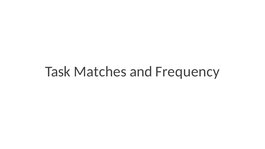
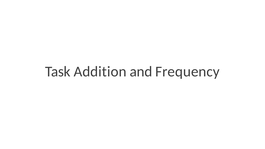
Matches: Matches -> Addition (100, 72)
